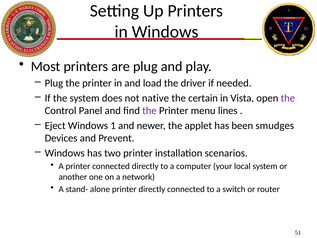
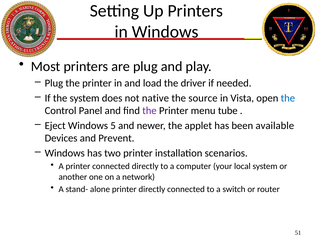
certain: certain -> source (203, 98)
the colour: purple -> blue (288, 98)
lines: lines -> tube (228, 111)
1: 1 -> 5 (113, 125)
smudges: smudges -> available (275, 125)
